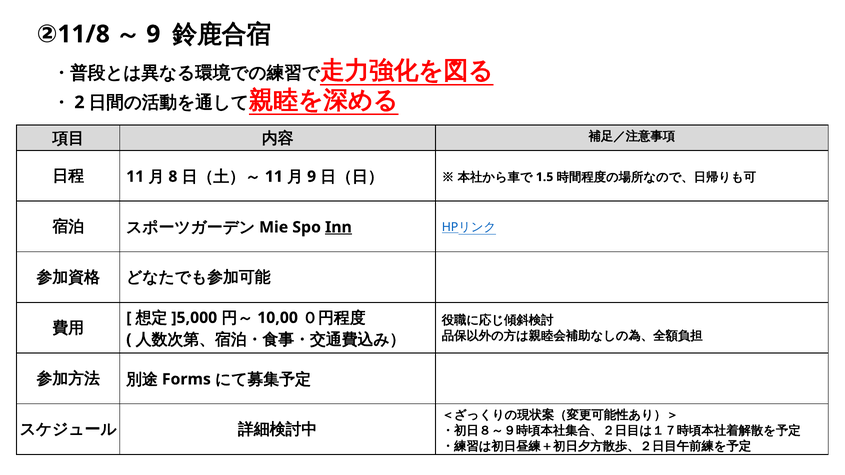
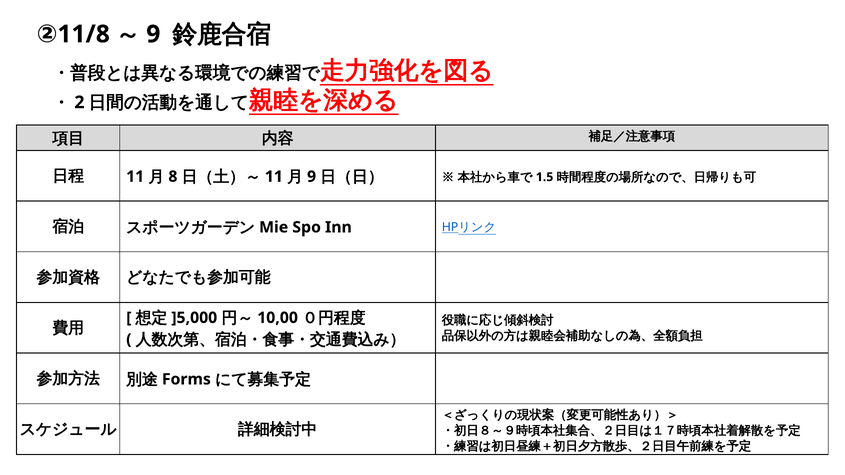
Inn underline: present -> none (338, 227)
